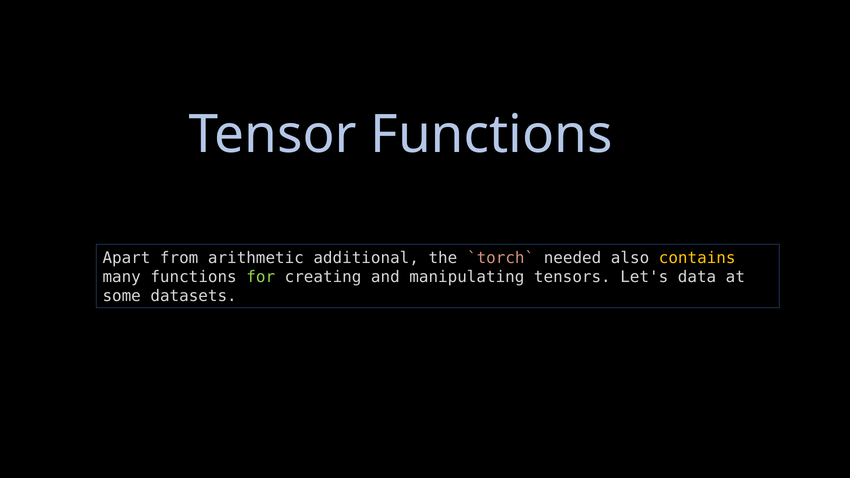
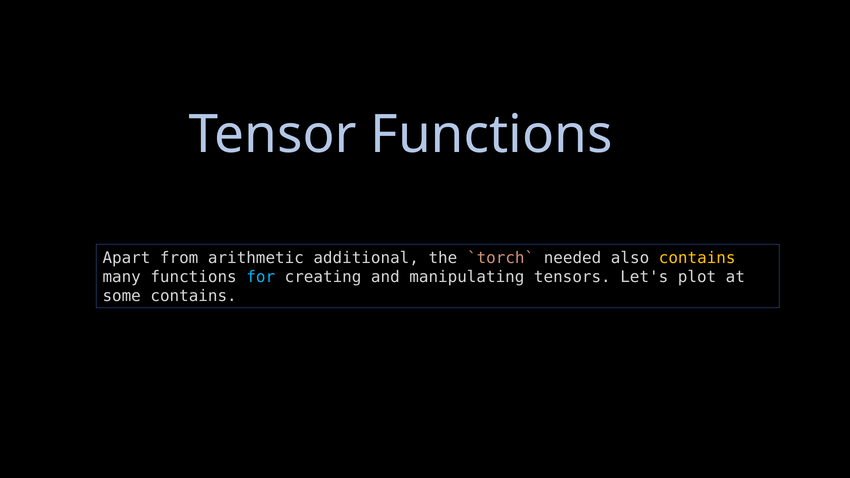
for colour: light green -> light blue (261, 277)
data: data -> plot (697, 277)
some datasets: datasets -> contains (194, 296)
